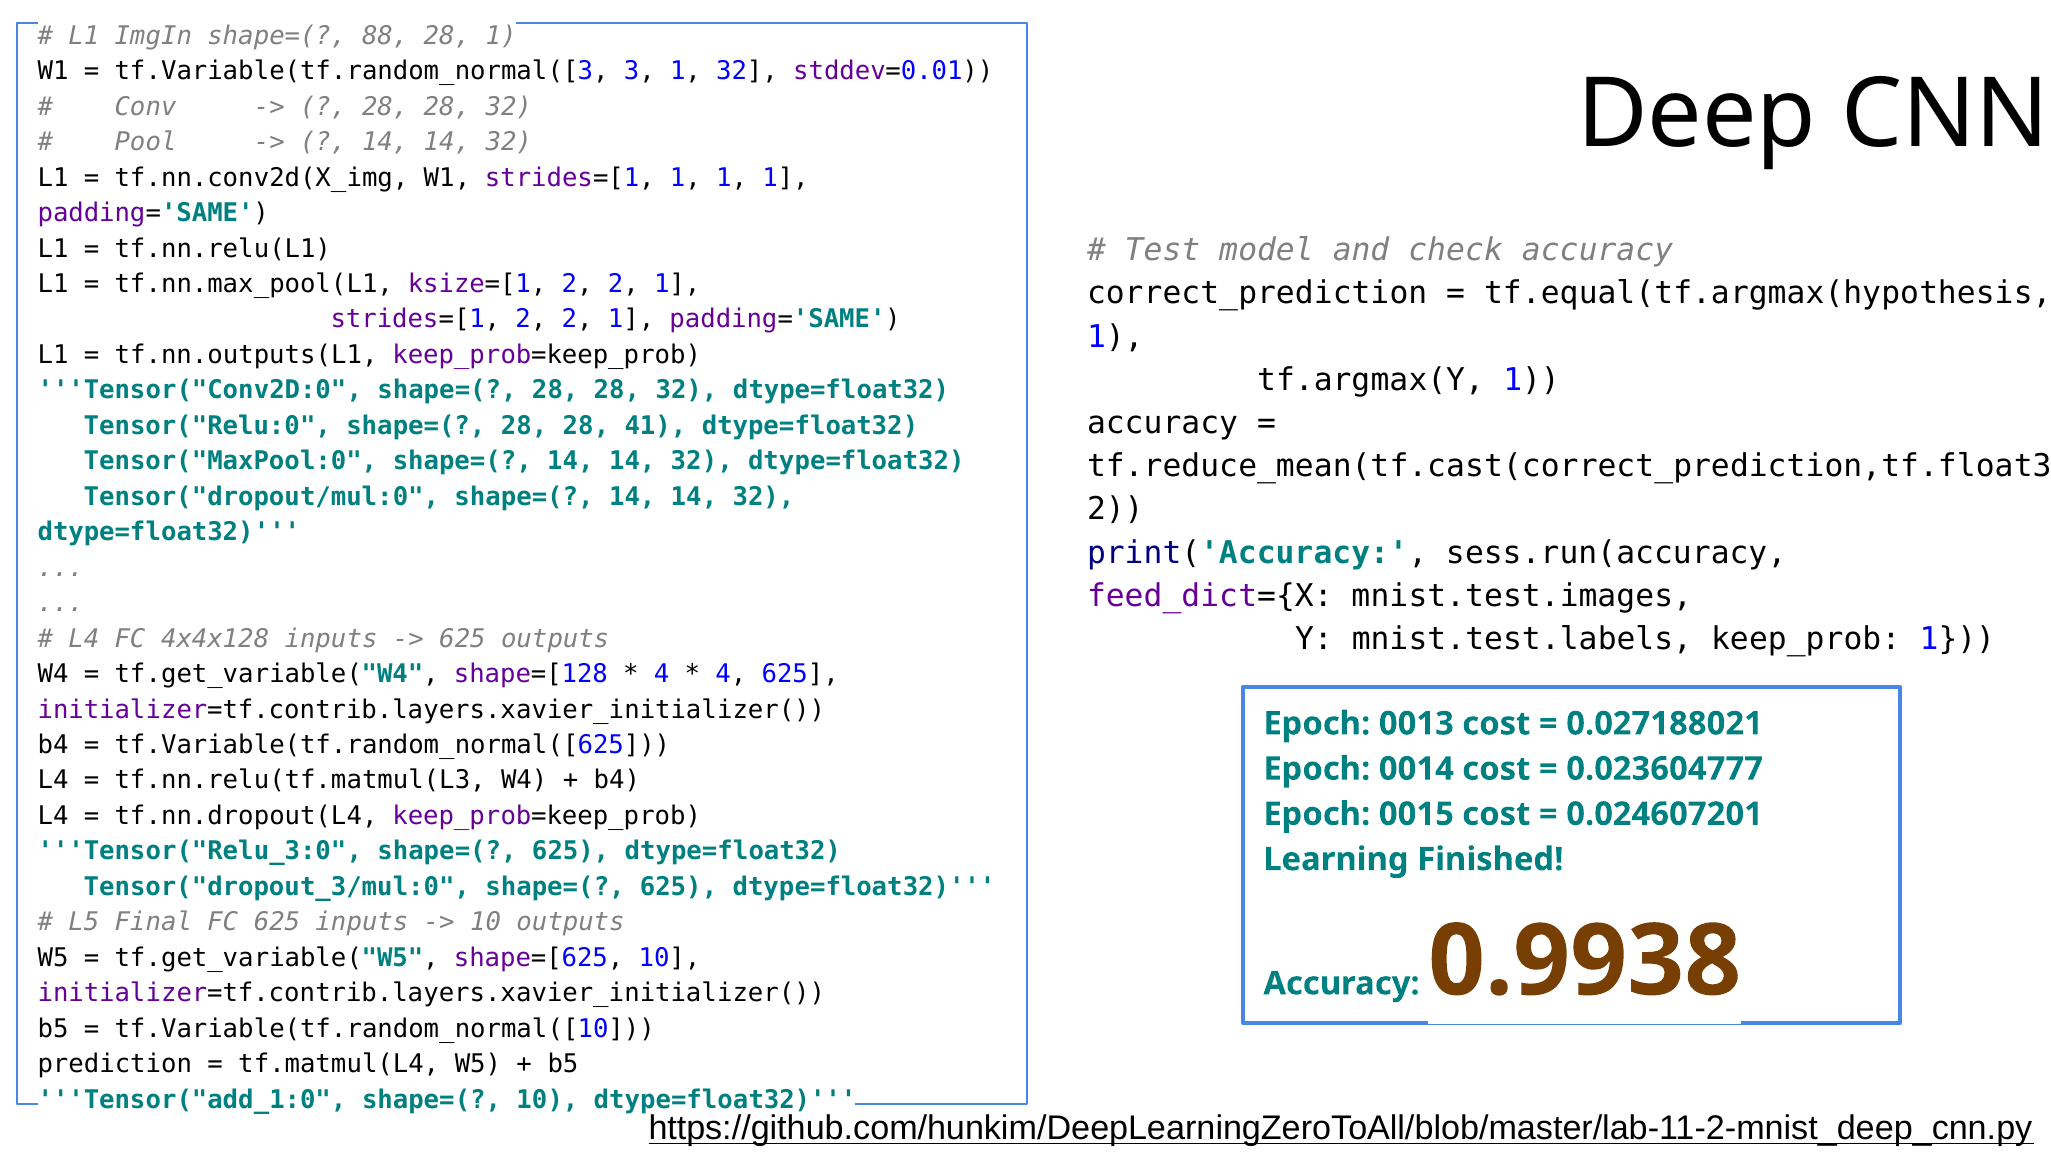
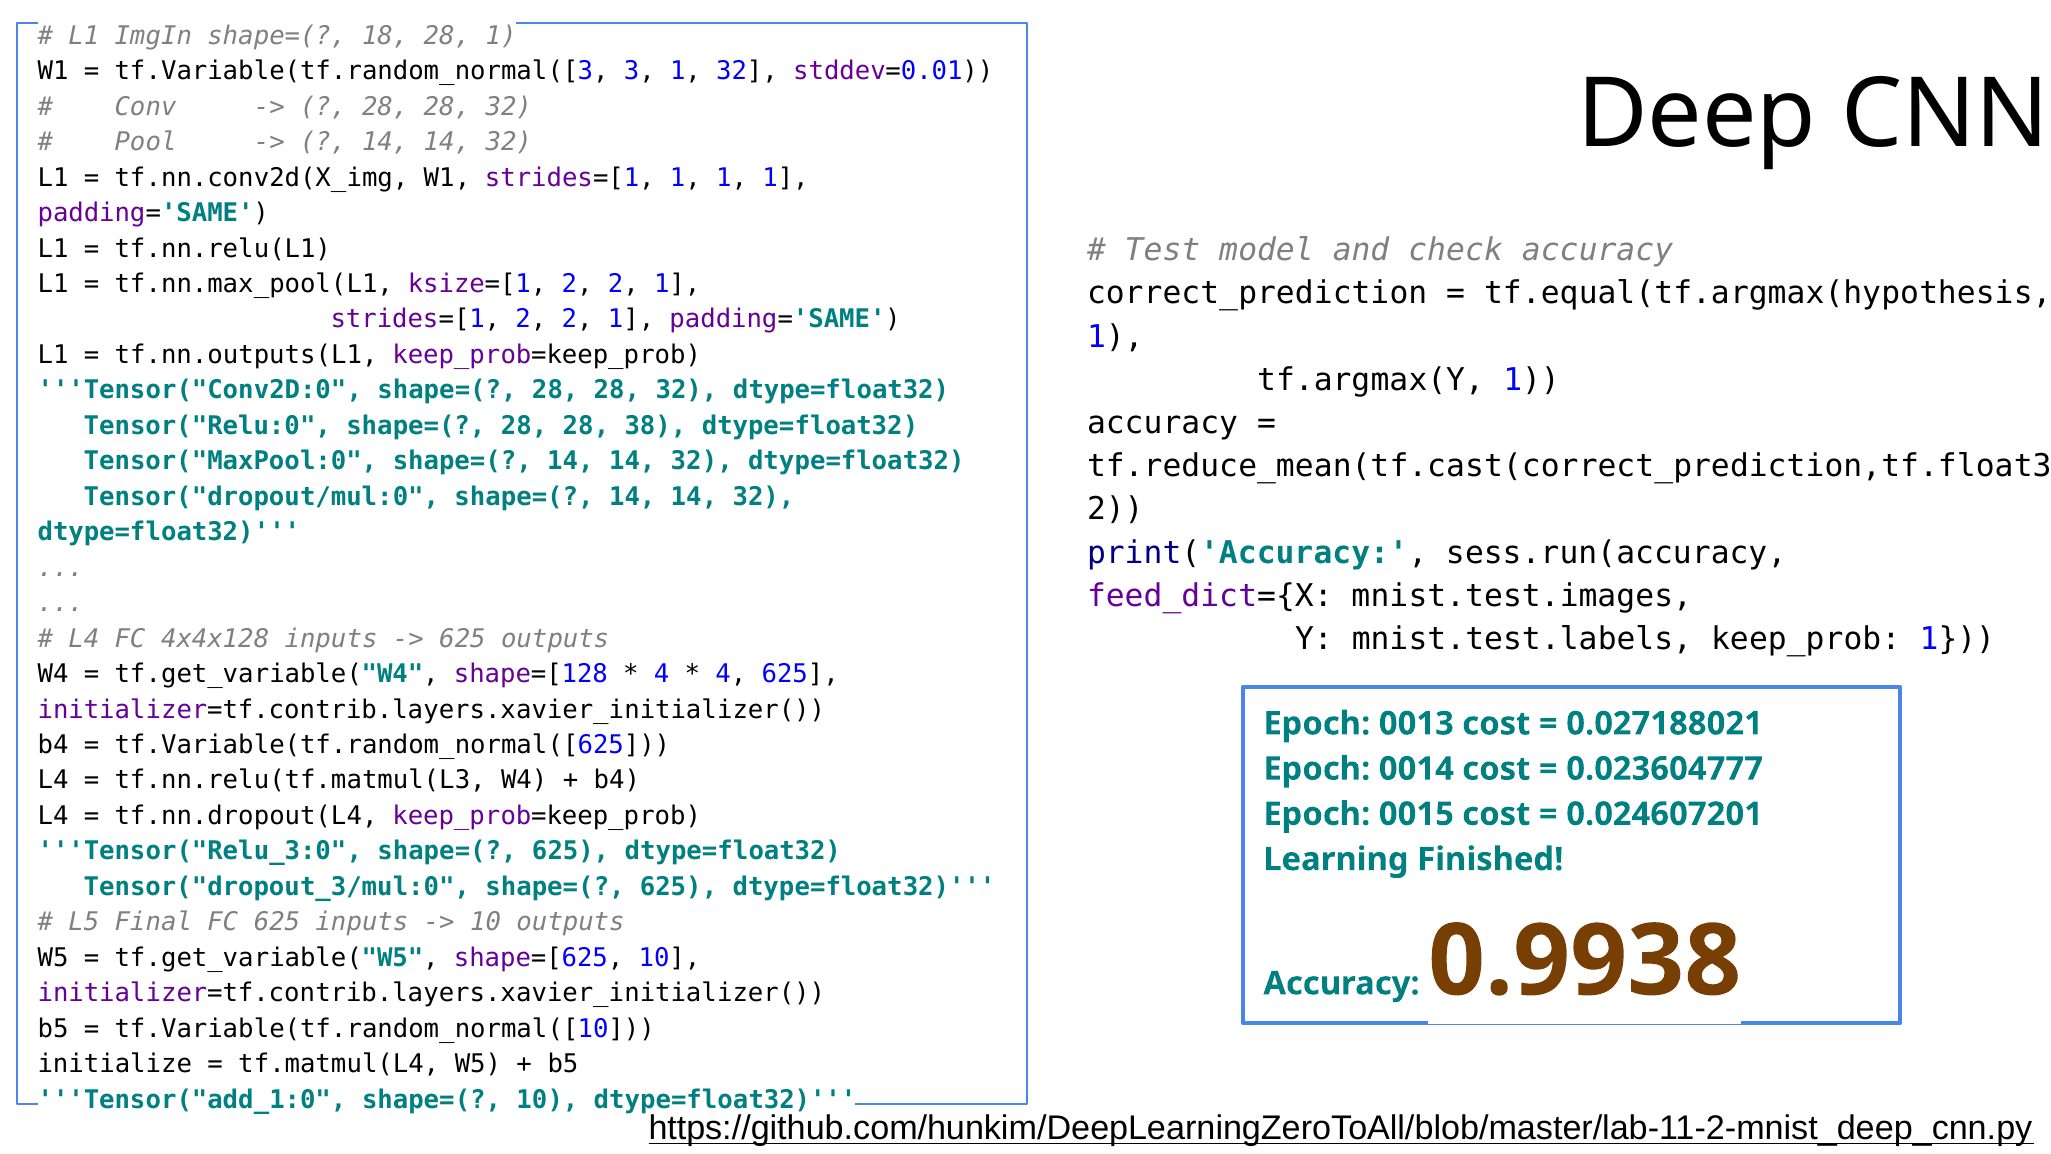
88: 88 -> 18 (385, 36)
41: 41 -> 38 (655, 426)
prediction: prediction -> initialize (115, 1064)
